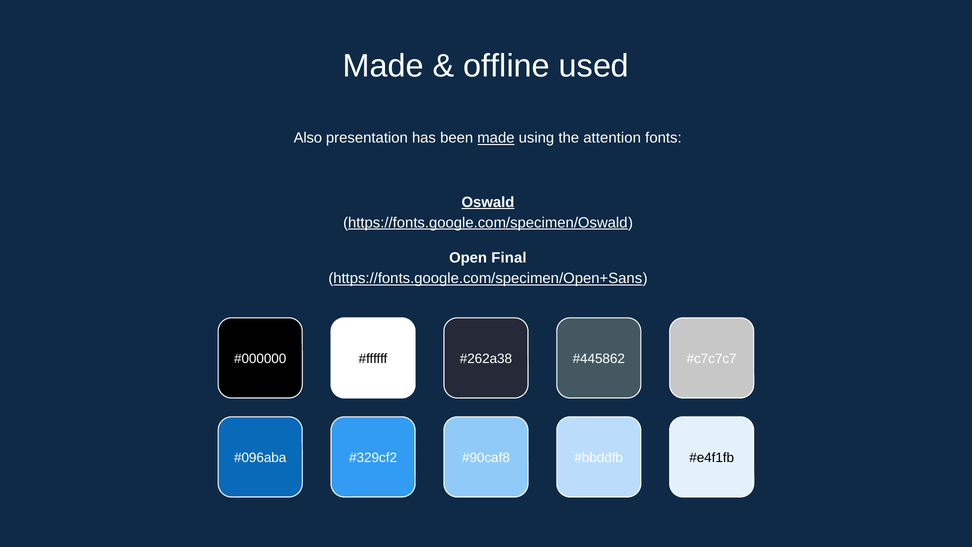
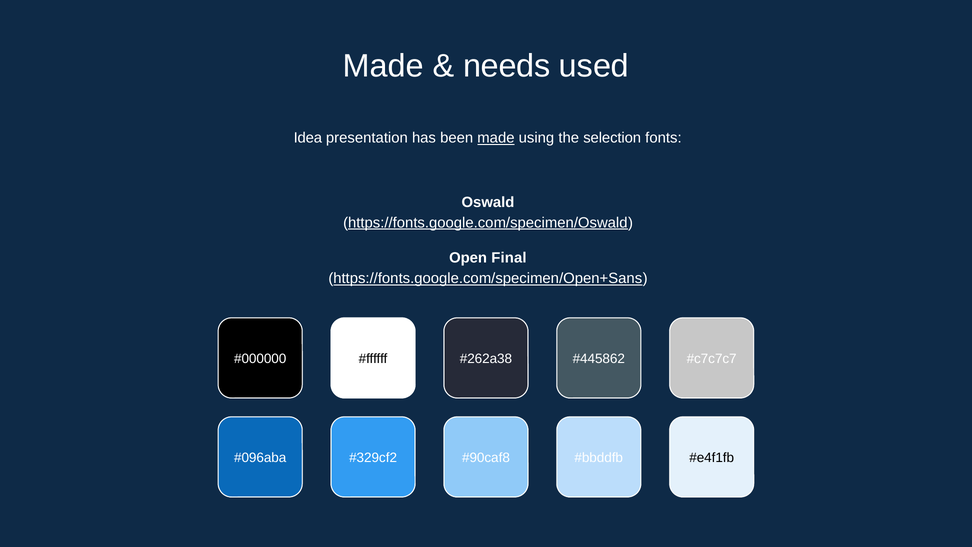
offline: offline -> needs (507, 66)
Also: Also -> Idea (308, 138)
attention: attention -> selection (612, 138)
Oswald underline: present -> none (488, 202)
